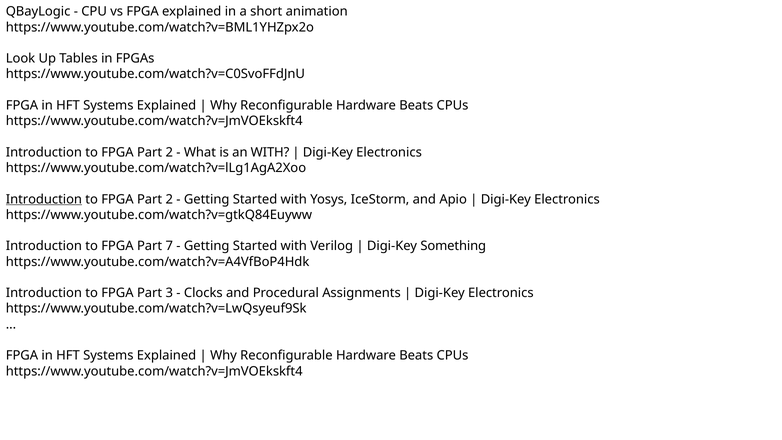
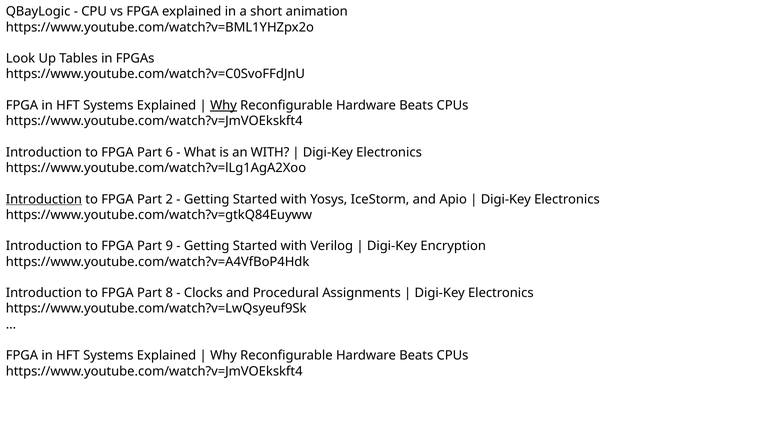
Why underline: none -> present (224, 105)
2: 2 -> 6 (169, 152)
7: 7 -> 9 (169, 246)
Something: Something -> Encryption (453, 246)
3: 3 -> 8 (169, 293)
